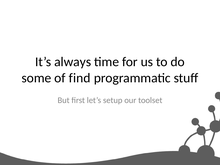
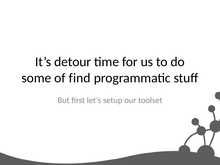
always: always -> detour (73, 62)
